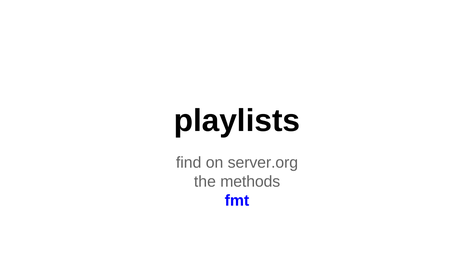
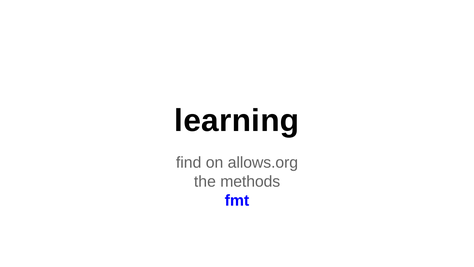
playlists: playlists -> learning (237, 121)
server.org: server.org -> allows.org (263, 163)
